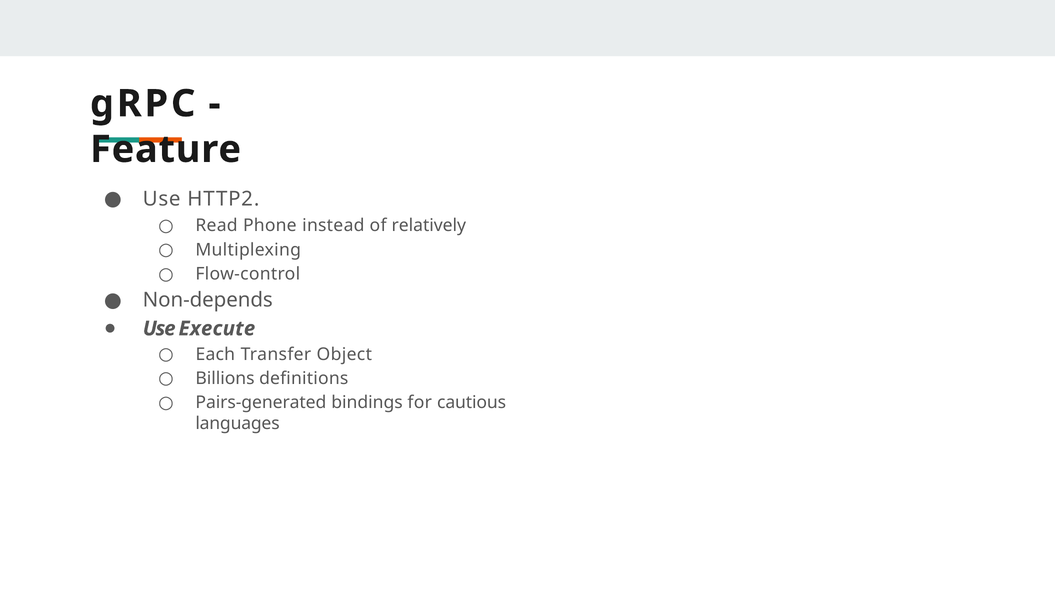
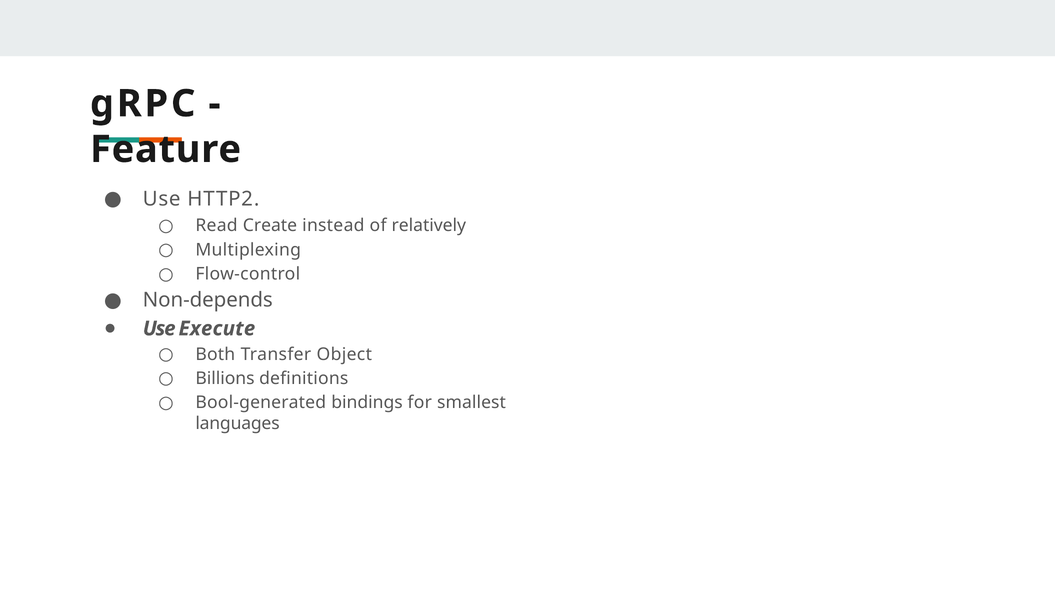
Phone: Phone -> Create (270, 226)
Each: Each -> Both (215, 355)
Pairs-generated: Pairs-generated -> Bool-generated (261, 403)
cautious: cautious -> smallest (472, 403)
